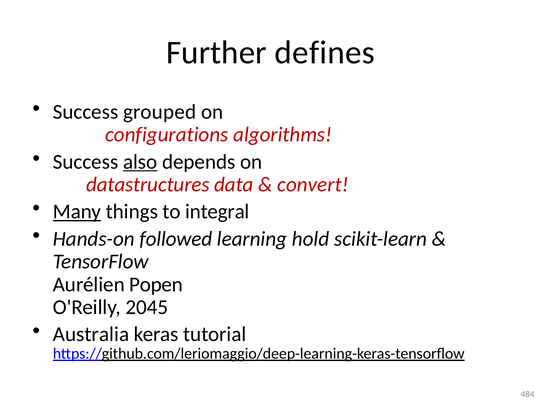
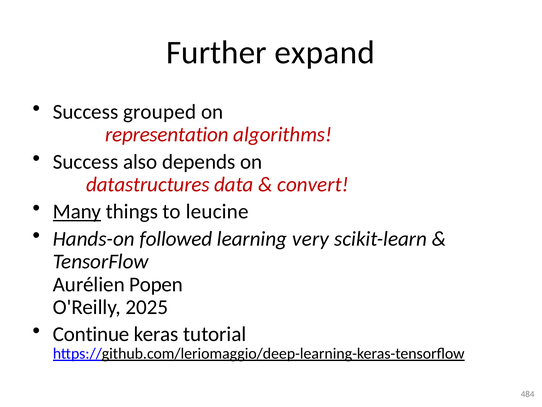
defines: defines -> expand (325, 52)
configurations: configurations -> representation (167, 134)
also underline: present -> none (140, 162)
integral: integral -> leucine (217, 211)
hold: hold -> very (311, 239)
2045: 2045 -> 2025 (147, 307)
Australia: Australia -> Continue (91, 334)
